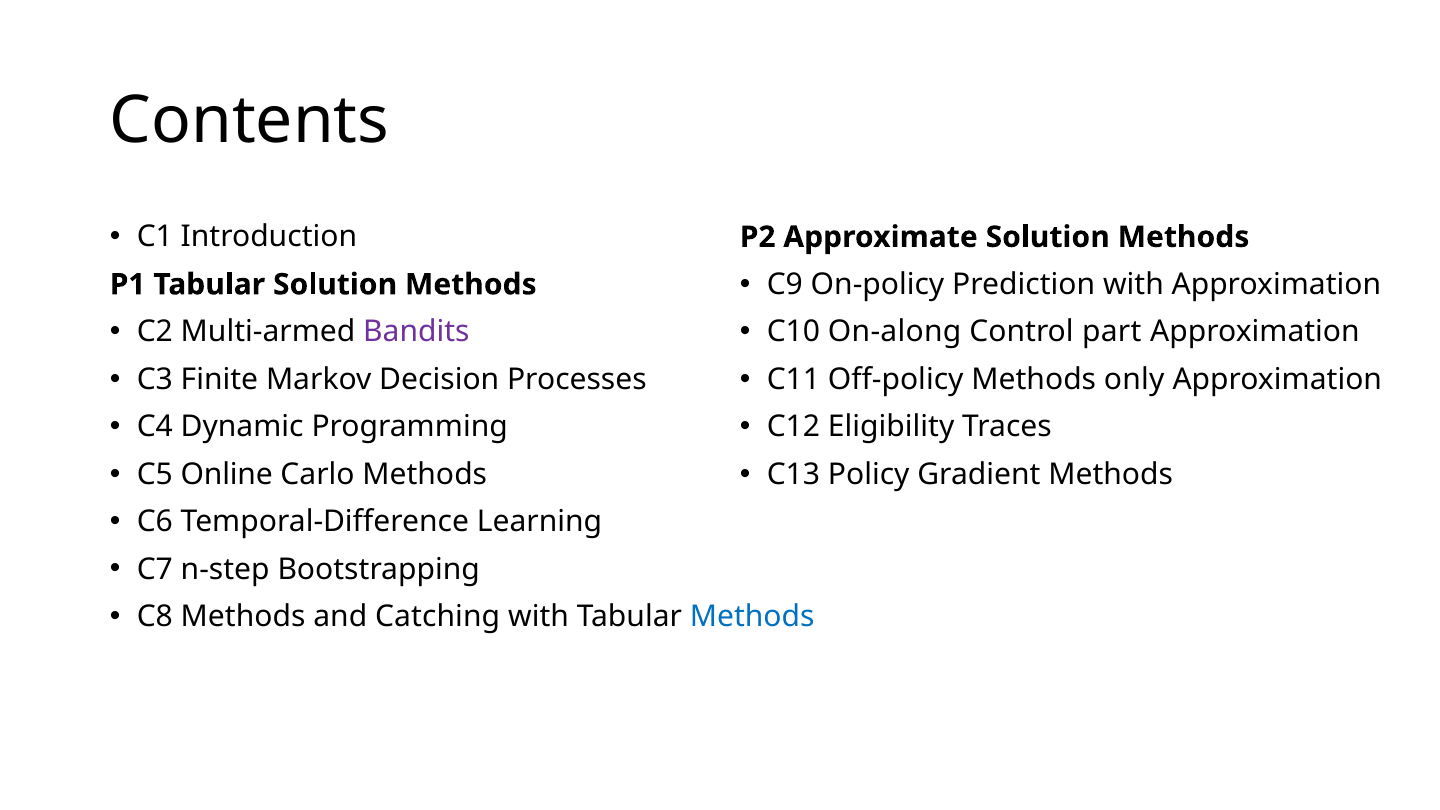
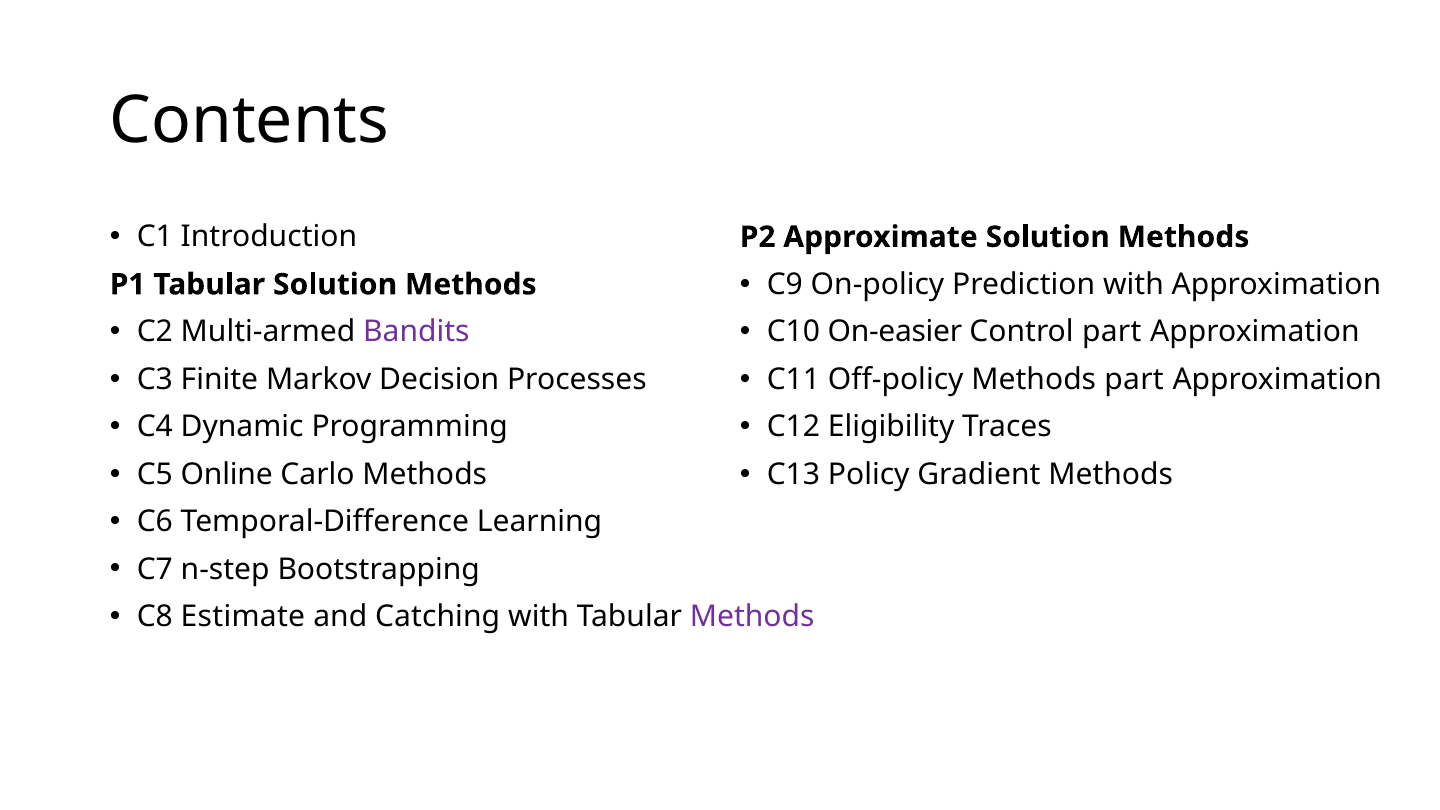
On-along: On-along -> On-easier (895, 332)
Methods only: only -> part (1134, 379)
C8 Methods: Methods -> Estimate (243, 617)
Methods colour: blue -> purple (752, 617)
